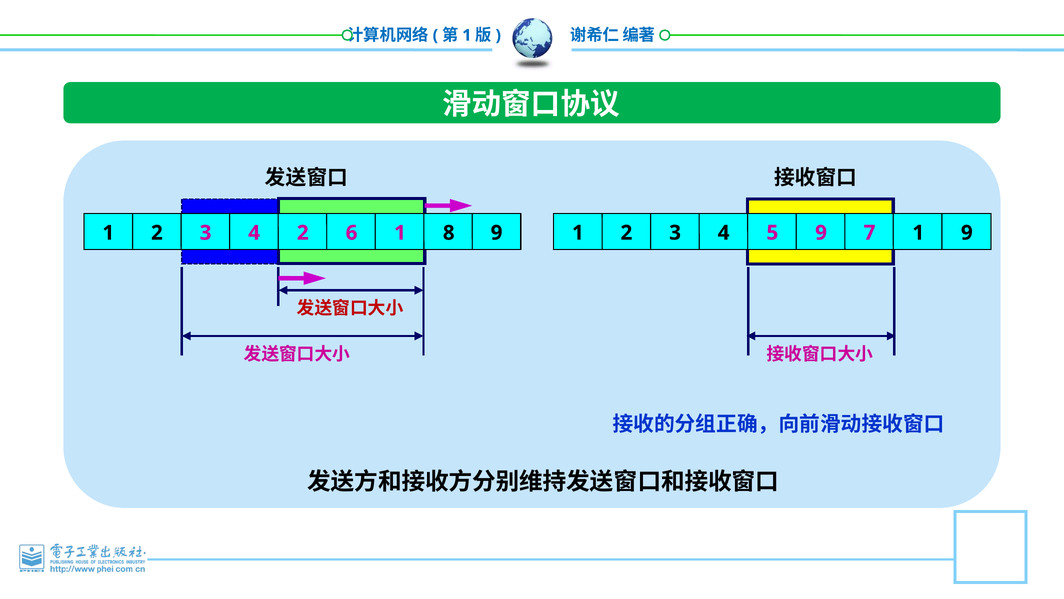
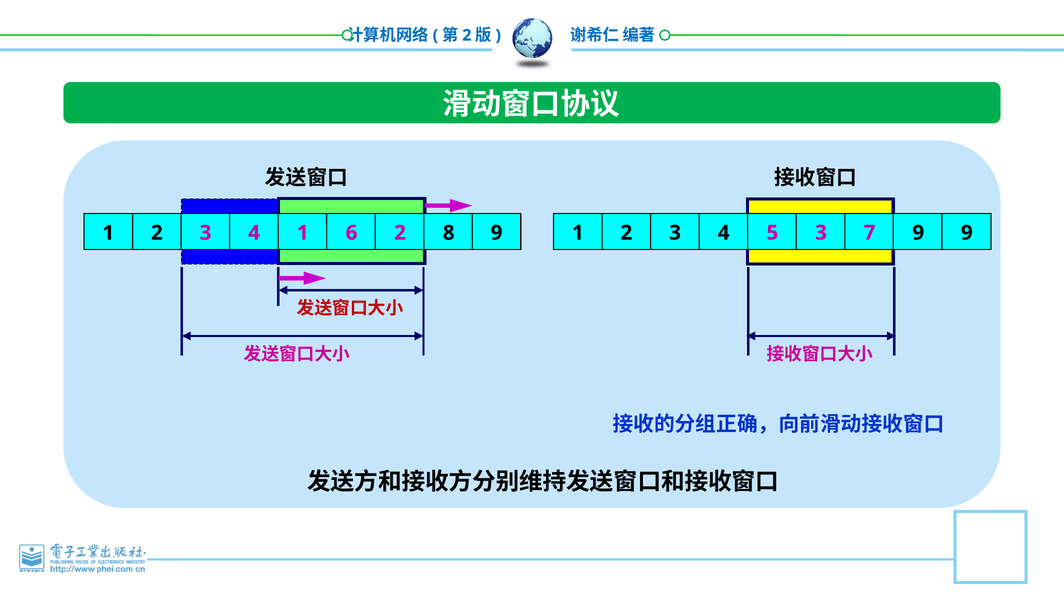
1: 1 -> 2 (467, 35)
5 9: 9 -> 3 (821, 233)
7 1: 1 -> 9 (918, 233)
4 2: 2 -> 1 (303, 233)
6 1: 1 -> 2 (400, 233)
